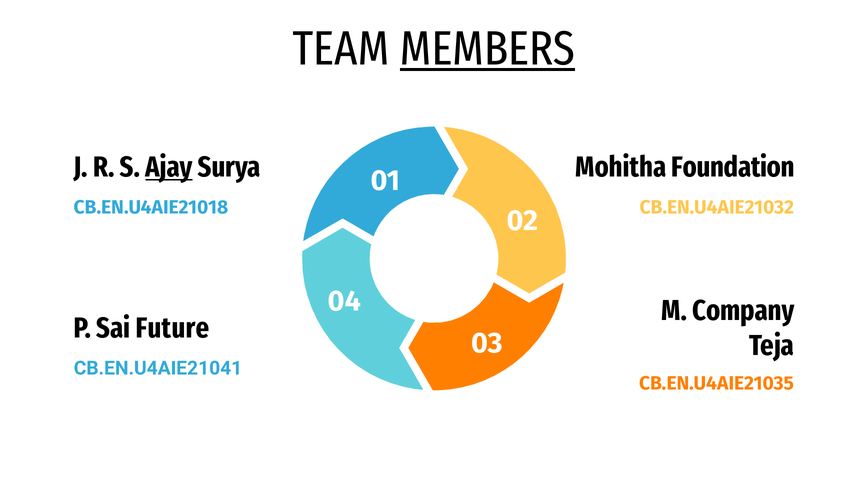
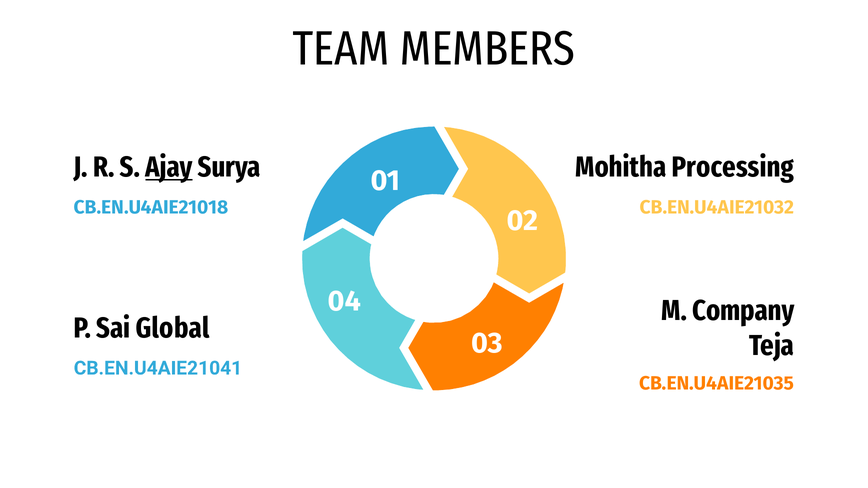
MEMBERS underline: present -> none (487, 49)
Foundation: Foundation -> Processing (733, 168)
Future: Future -> Global (173, 328)
